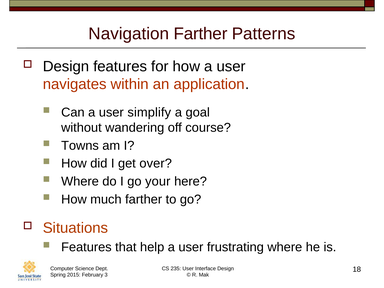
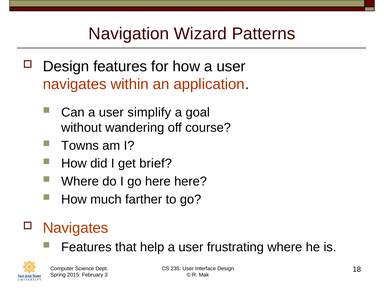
Navigation Farther: Farther -> Wizard (200, 34)
over: over -> brief (156, 163)
go your: your -> here (158, 181)
Situations: Situations -> Navigates (76, 228)
